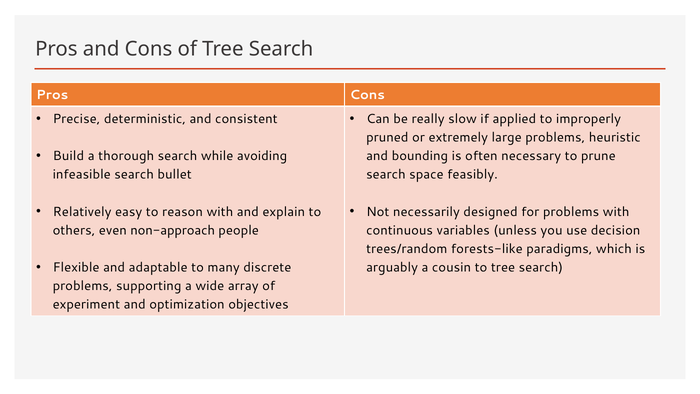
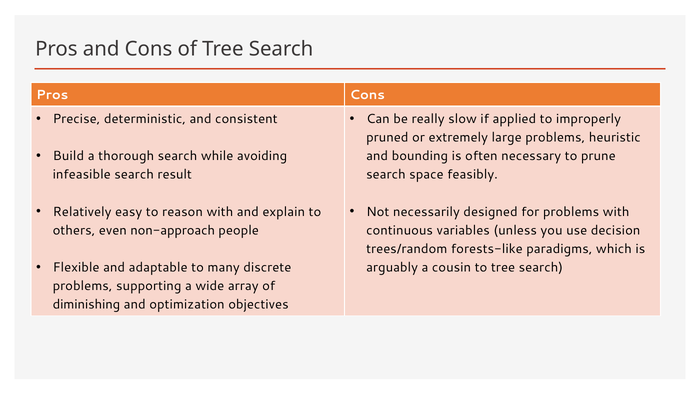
bullet: bullet -> result (175, 174)
experiment: experiment -> diminishing (86, 304)
